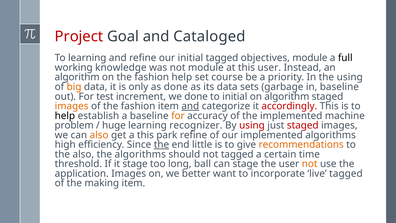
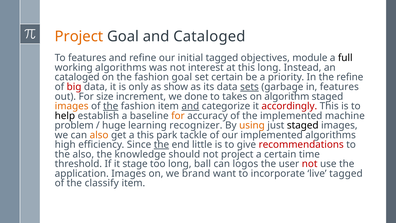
Project colour: red -> orange (79, 36)
To learning: learning -> features (87, 58)
working knowledge: knowledge -> algorithms (121, 68)
not module: module -> interest (206, 68)
this user: user -> long (269, 68)
algorithm: algorithm -> cataloged (77, 77)
fashion help: help -> goal (182, 77)
set course: course -> certain (227, 77)
the using: using -> refine (350, 77)
big colour: orange -> red (74, 87)
as done: done -> show (176, 87)
sets underline: none -> present (249, 87)
in baseline: baseline -> features (339, 87)
test: test -> size (105, 96)
to initial: initial -> takes (235, 96)
the underline: none -> present (111, 106)
using colour: red -> orange (252, 125)
staged colour: red -> black (303, 125)
park refine: refine -> tackle (194, 135)
recommendations colour: orange -> red (301, 145)
the algorithms: algorithms -> knowledge (140, 154)
not tagged: tagged -> project (237, 154)
can stage: stage -> logos (245, 164)
not colour: orange -> red (310, 164)
better: better -> brand (196, 173)
making: making -> classify (102, 183)
